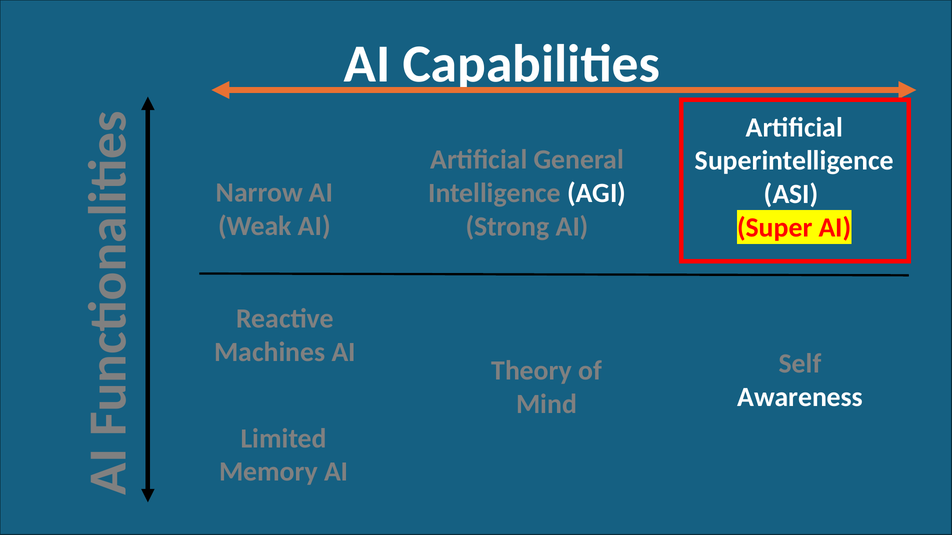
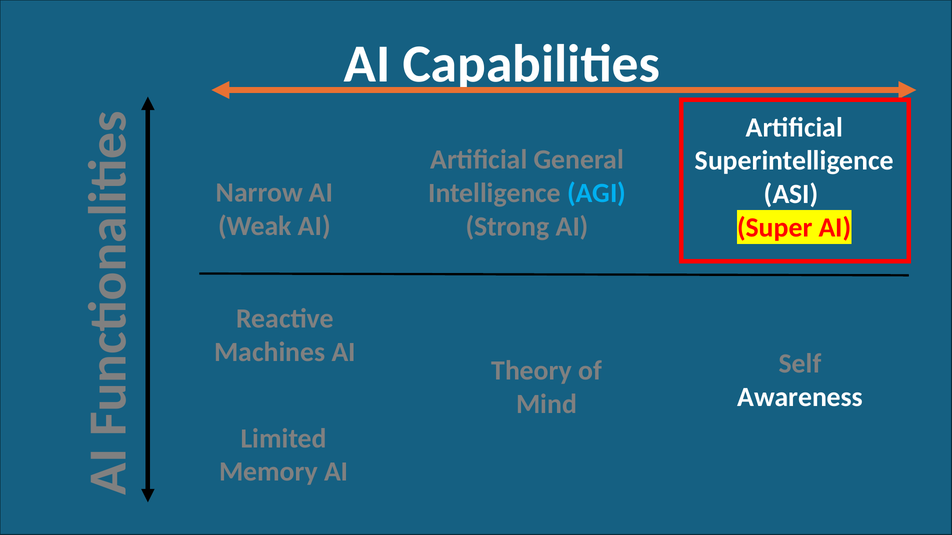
AGI colour: white -> light blue (597, 193)
